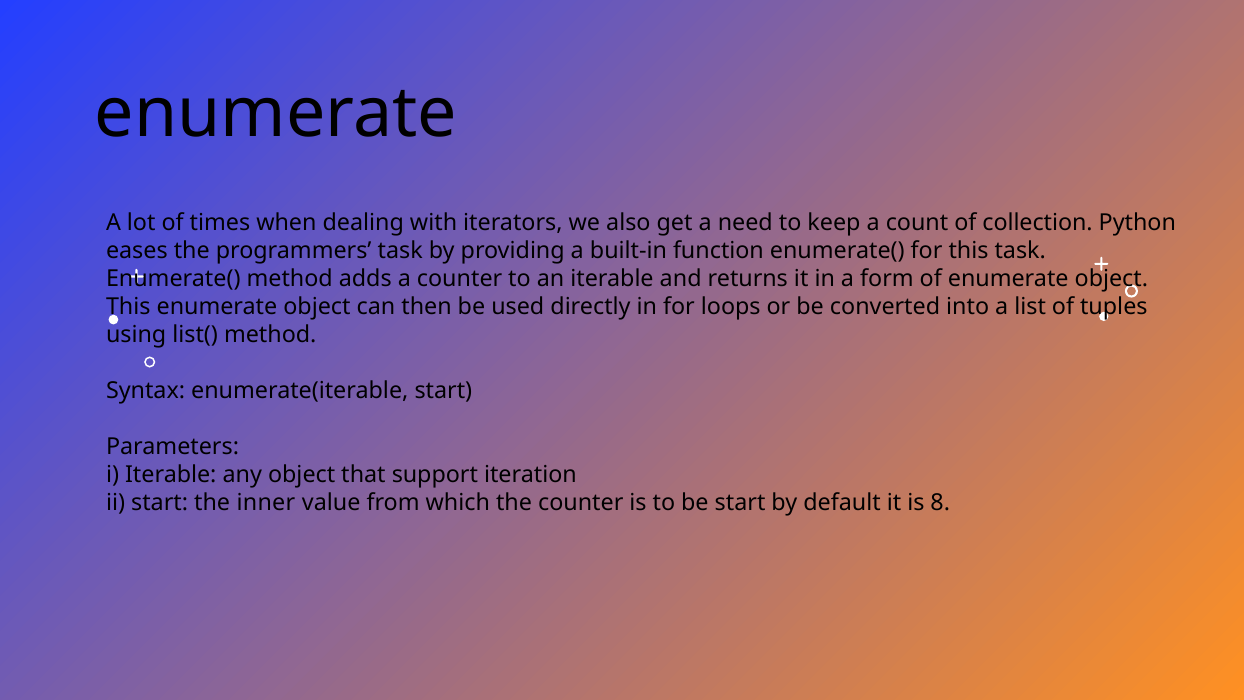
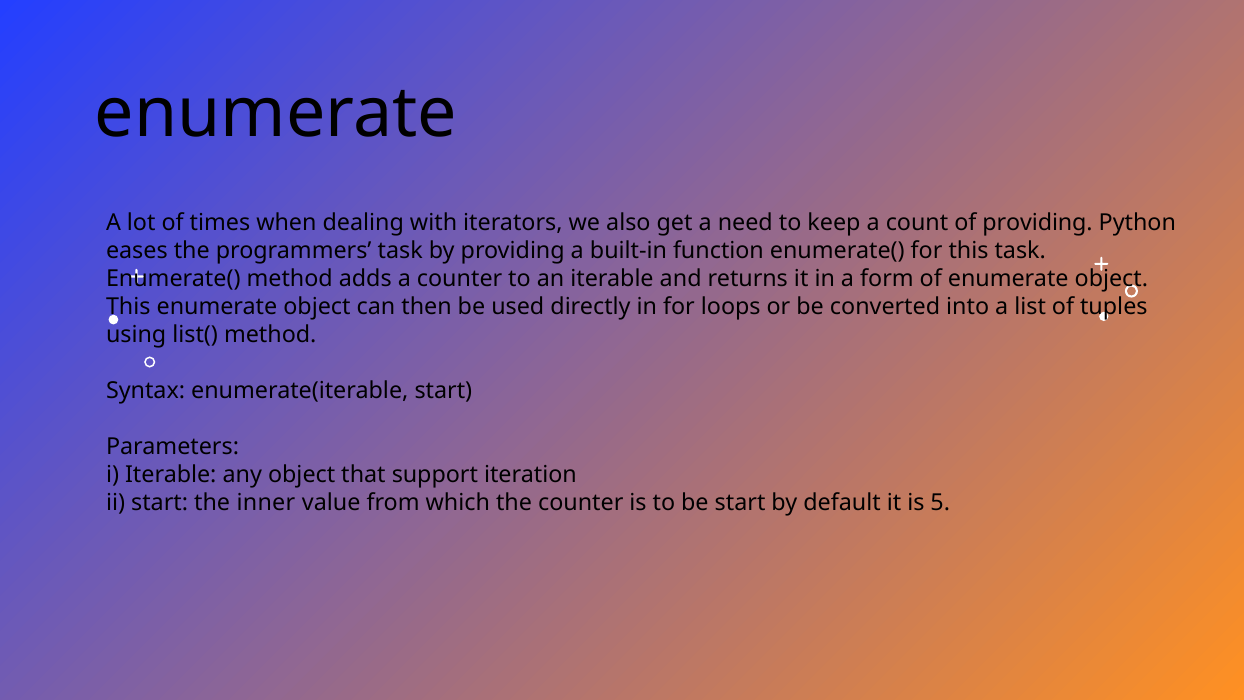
of collection: collection -> providing (1038, 223)
8: 8 -> 5 (940, 502)
